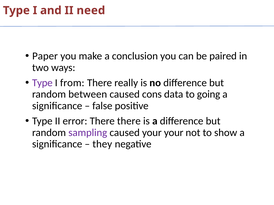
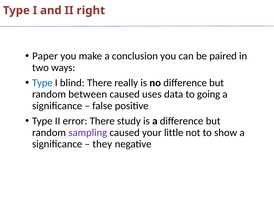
need: need -> right (91, 10)
Type colour: purple -> blue (42, 83)
from: from -> blind (72, 83)
cons: cons -> uses (152, 94)
There there: there -> study (129, 121)
your your: your -> little (174, 133)
